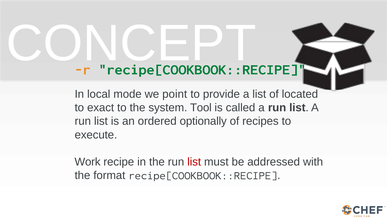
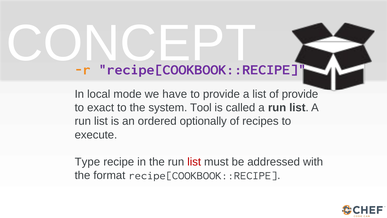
recipe[COOKBOOK::RECIPE colour: green -> purple (202, 69)
point: point -> have (175, 94)
of located: located -> provide (300, 94)
Work: Work -> Type (87, 162)
